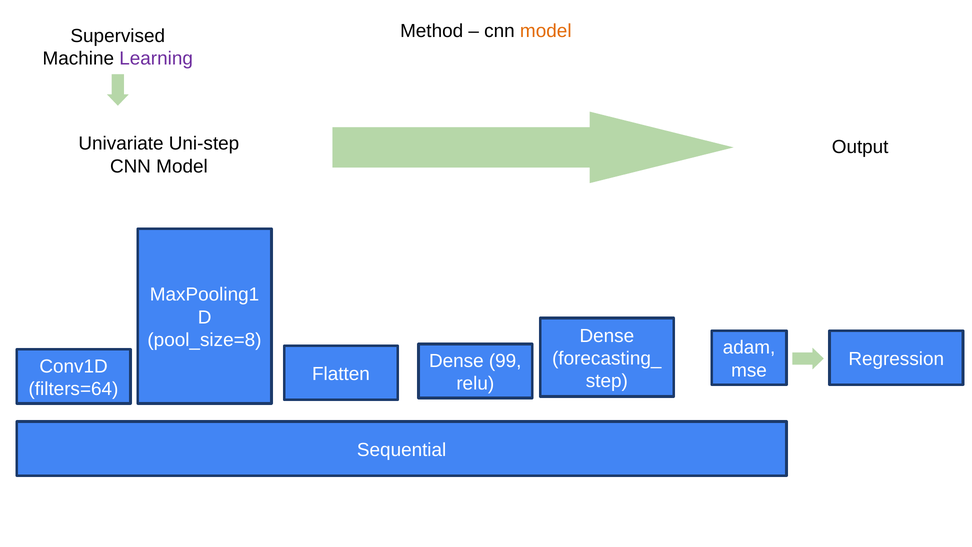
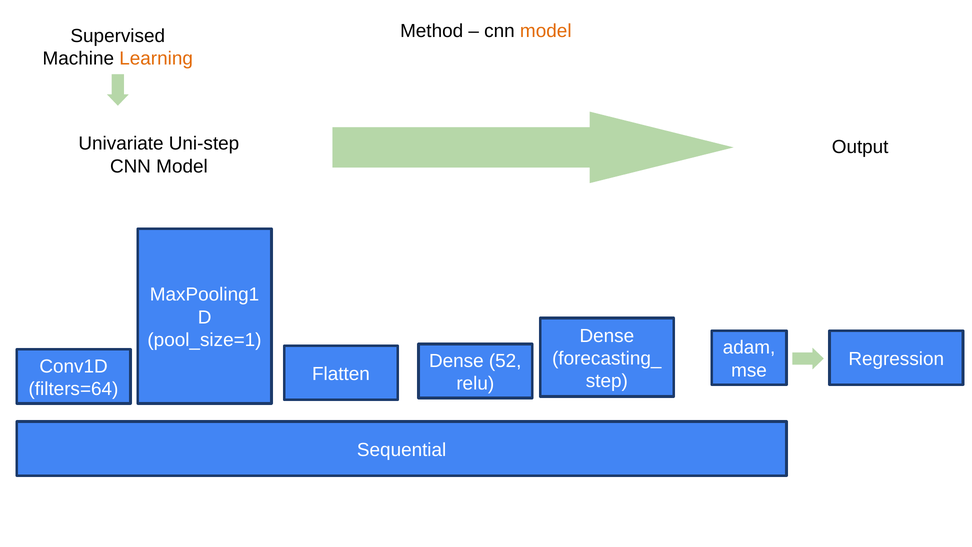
Learning colour: purple -> orange (156, 59)
pool_size=8: pool_size=8 -> pool_size=1 (204, 340)
99: 99 -> 52 (505, 361)
